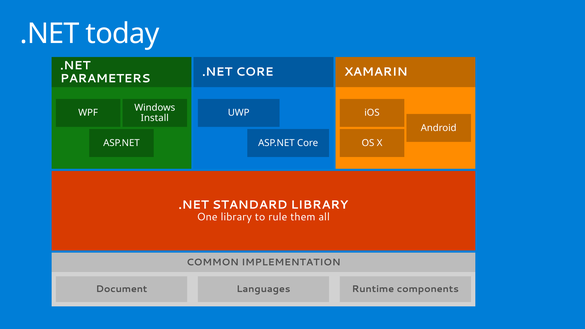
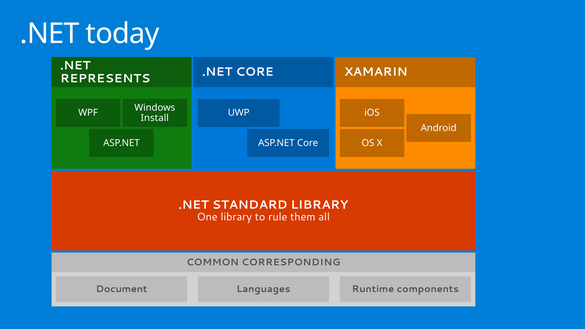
PARAMETERS: PARAMETERS -> REPRESENTS (105, 78)
IMPLEMENTATION: IMPLEMENTATION -> CORRESPONDING (291, 262)
